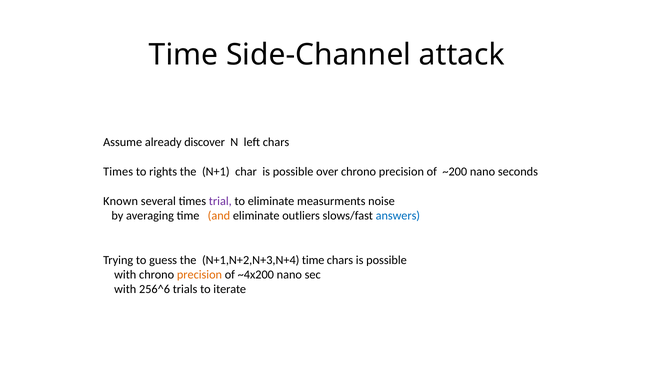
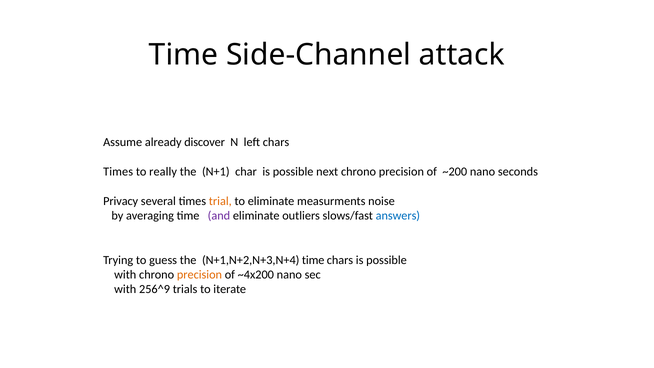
rights: rights -> really (163, 172)
over: over -> next (327, 172)
Known: Known -> Privacy (121, 201)
trial colour: purple -> orange (220, 201)
and colour: orange -> purple (219, 216)
256^6: 256^6 -> 256^9 (155, 289)
